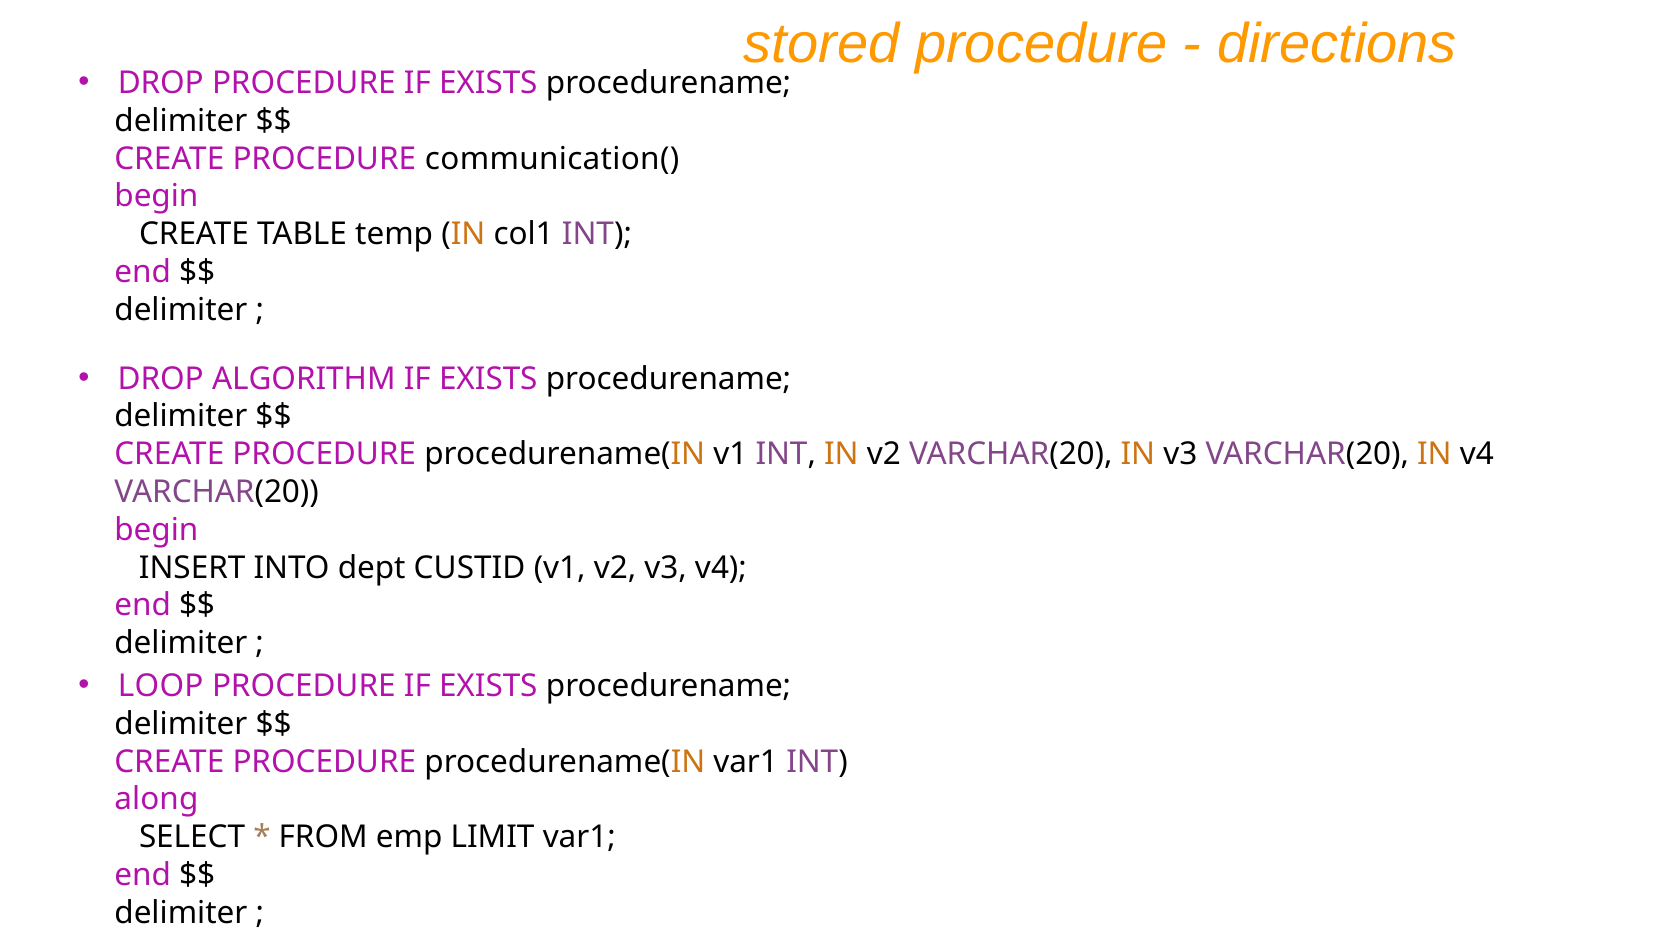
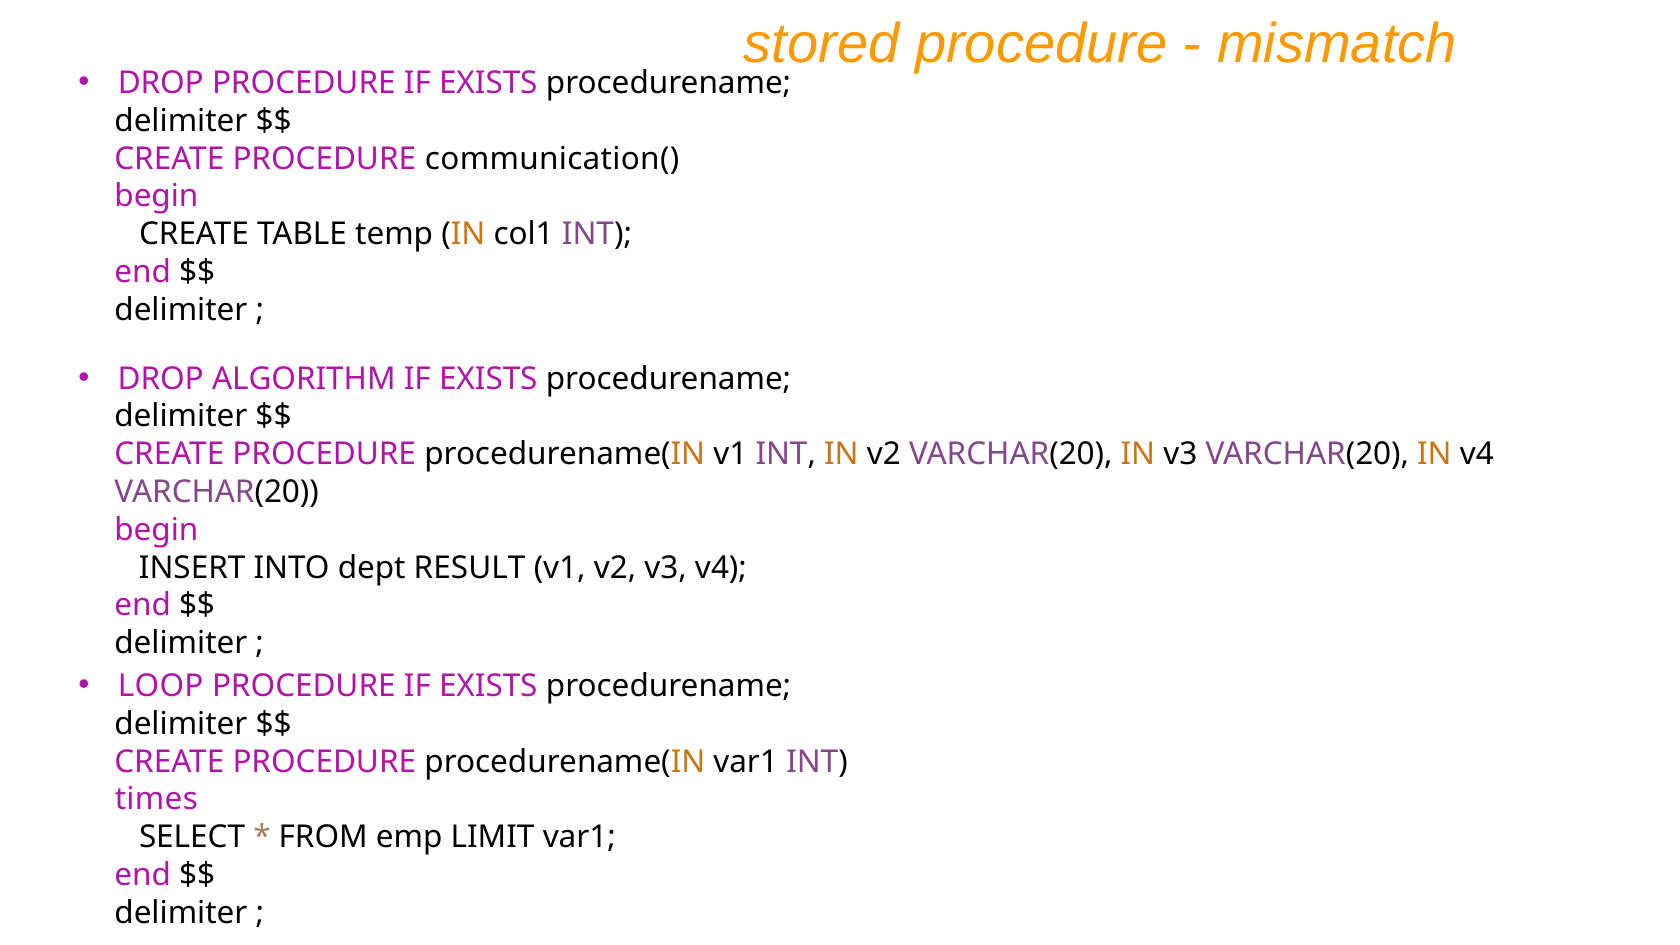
directions: directions -> mismatch (1337, 44)
CUSTID: CUSTID -> RESULT (470, 568)
along: along -> times (156, 800)
